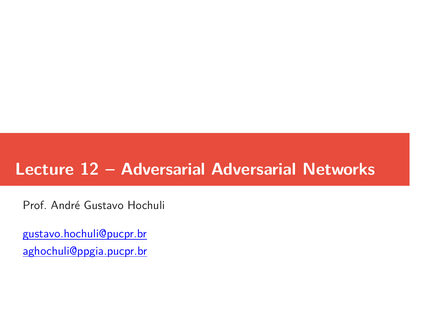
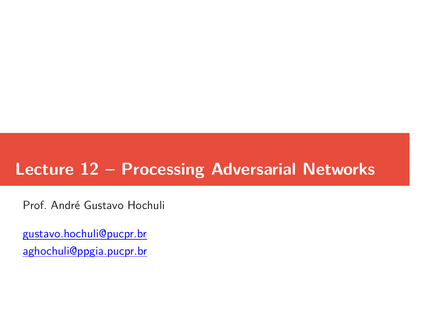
Adversarial: Adversarial -> Processing (163, 169)
